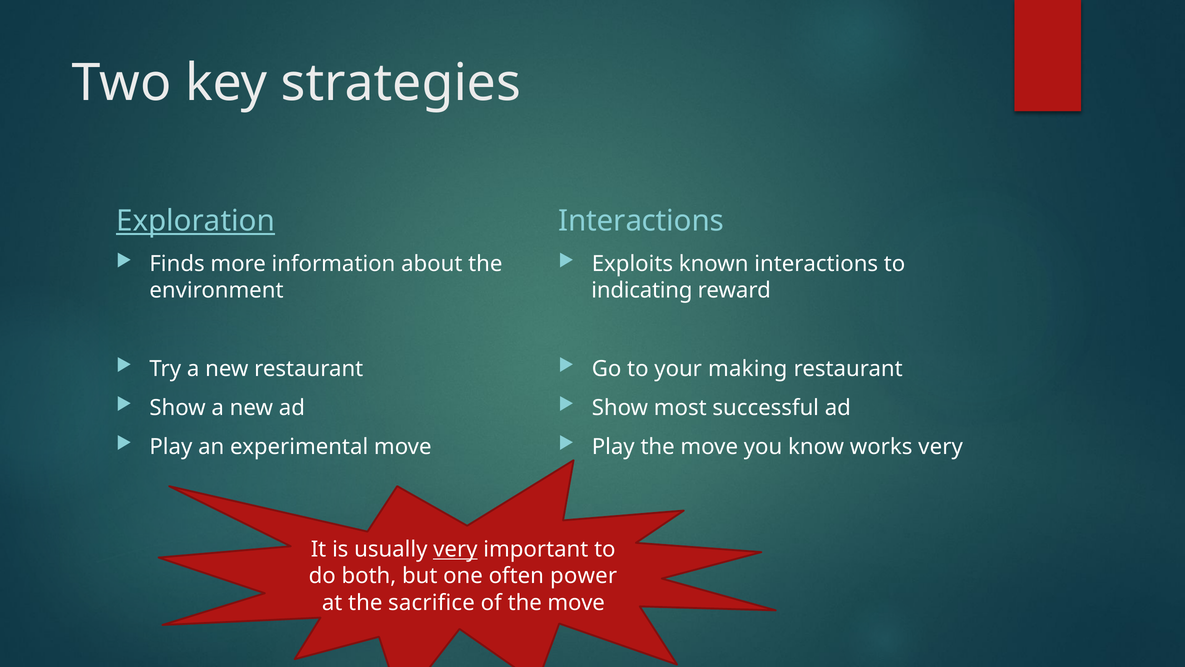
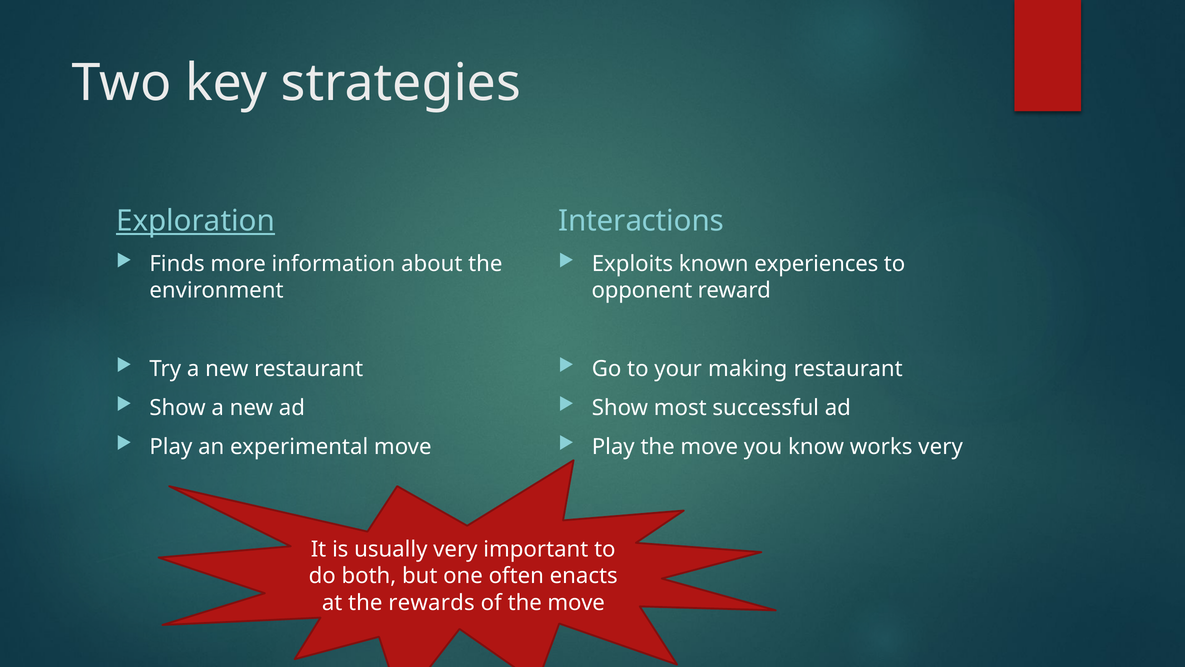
known interactions: interactions -> experiences (816, 264)
indicating: indicating -> opponent (642, 290)
very underline: present -> none (455, 549)
power: power -> enacts (584, 576)
sacrifice: sacrifice -> rewards (431, 602)
